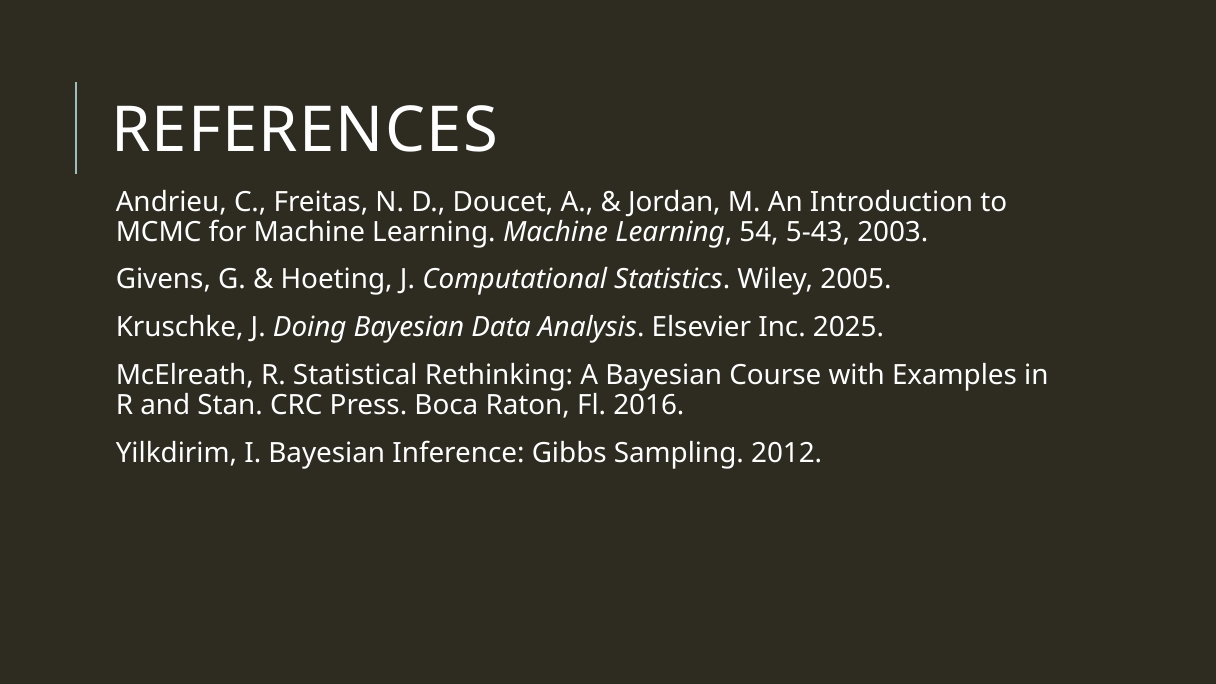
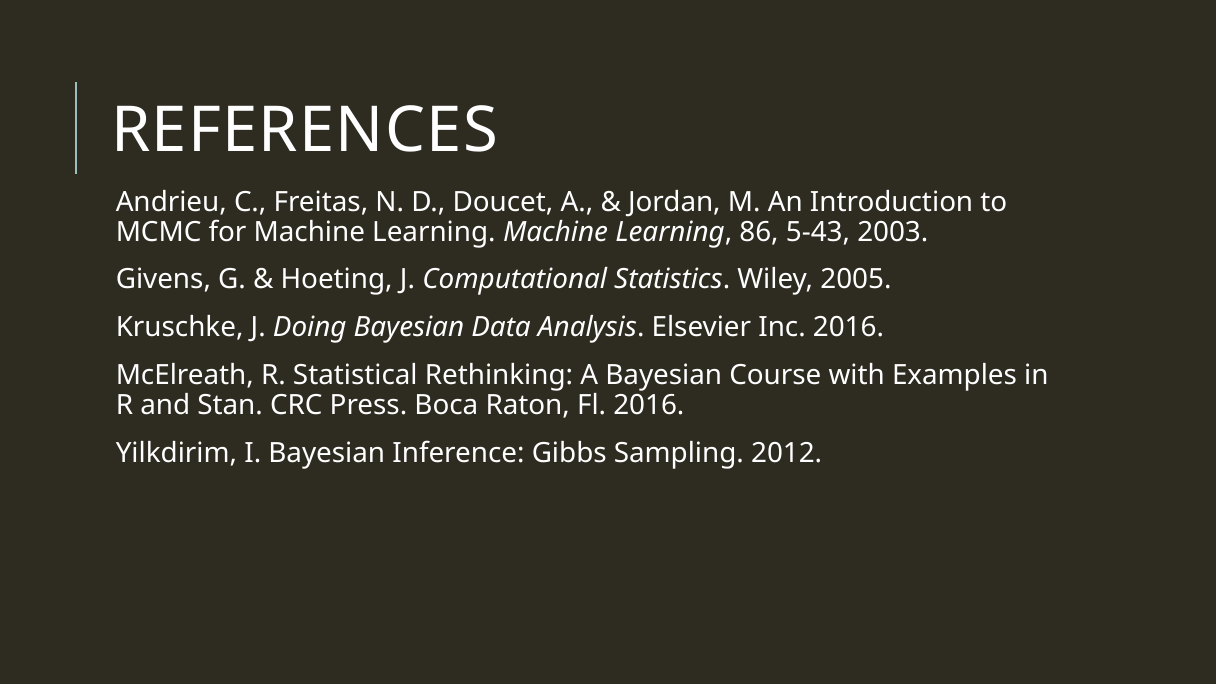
54: 54 -> 86 (759, 232)
Inc 2025: 2025 -> 2016 (848, 328)
